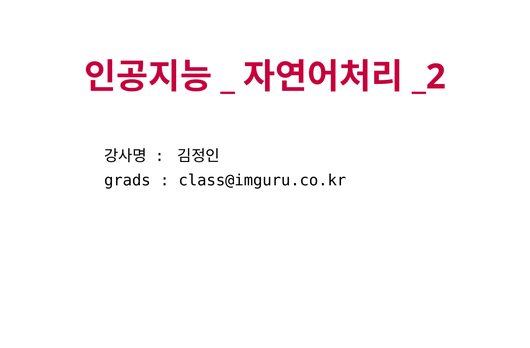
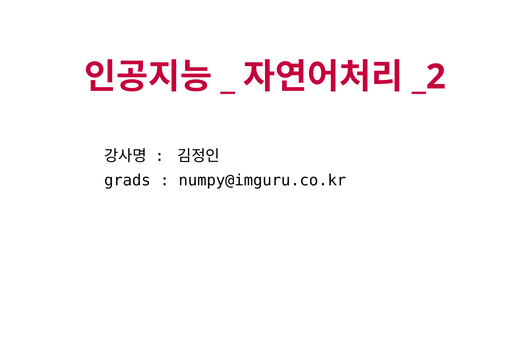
class@imguru.co.kr: class@imguru.co.kr -> numpy@imguru.co.kr (262, 180)
